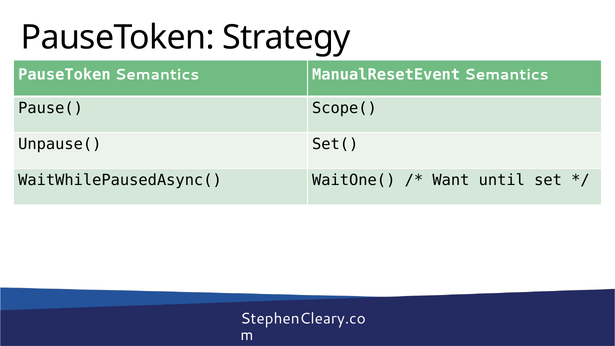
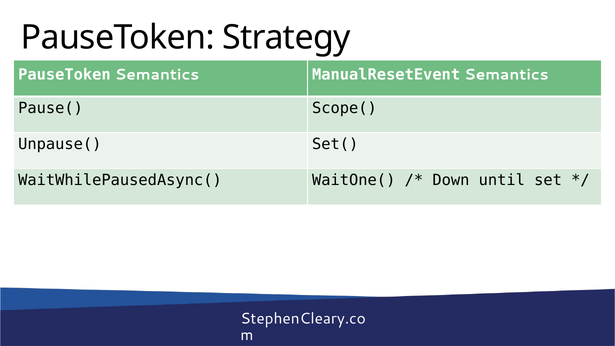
Want: Want -> Down (451, 180)
